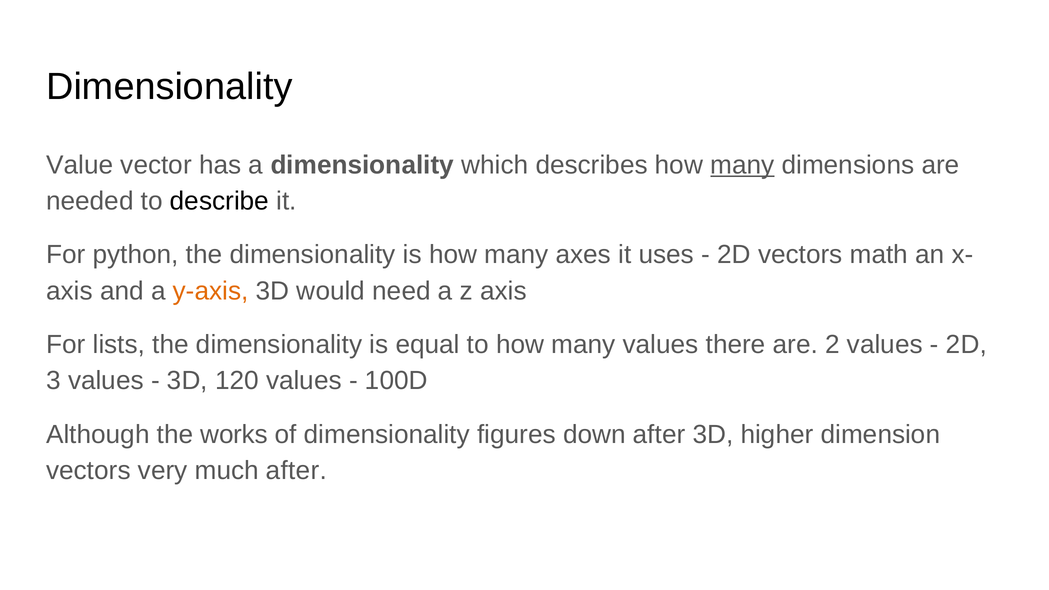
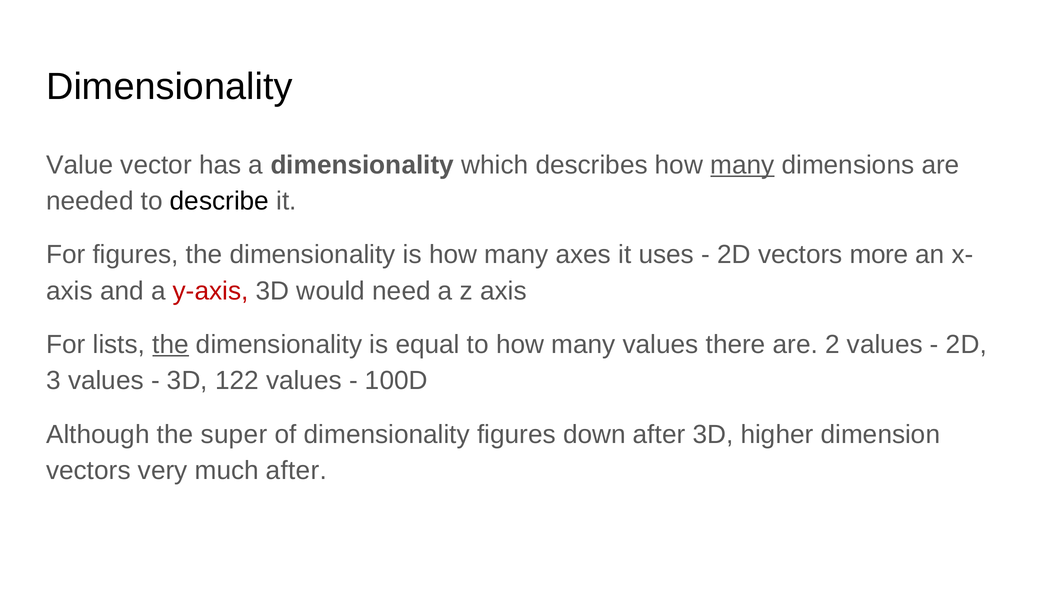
For python: python -> figures (136, 255)
math: math -> more (879, 255)
y-axis colour: orange -> red (211, 291)
the underline: none -> present (171, 345)
120: 120 -> 122 (237, 381)
works: works -> super (234, 434)
